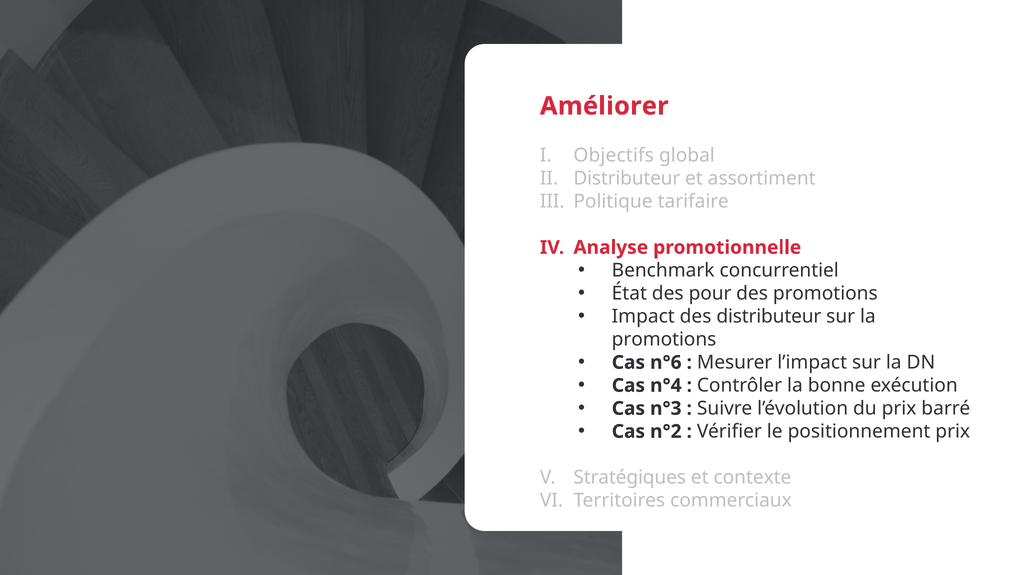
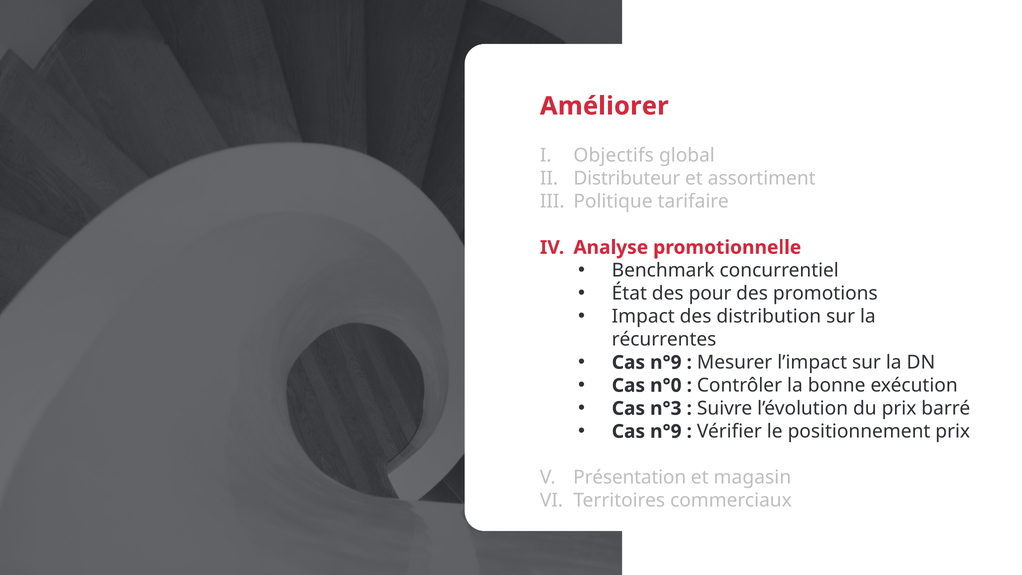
des distributeur: distributeur -> distribution (769, 316)
promotions: promotions -> récurrentes (664, 339)
n°6: n°6 -> n°9 (666, 362)
n°4: n°4 -> n°0 (666, 385)
n°2: n°2 -> n°9 (666, 431)
Stratégiques: Stratégiques -> Présentation (630, 477)
contexte: contexte -> magasin (752, 477)
